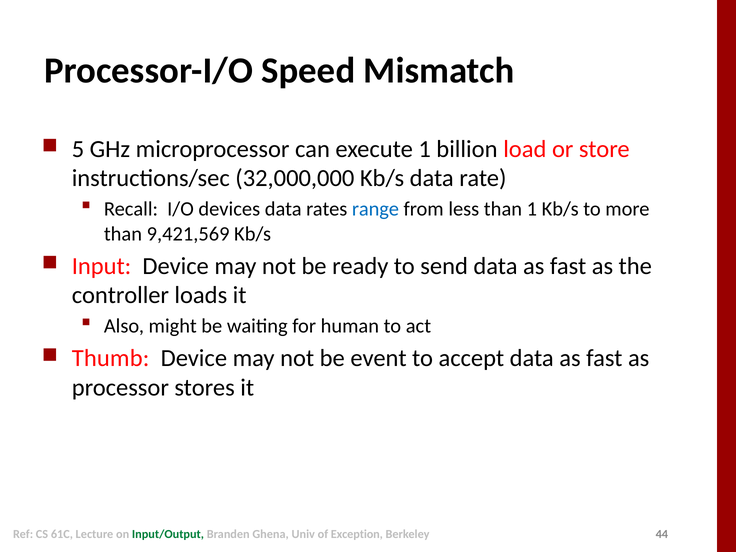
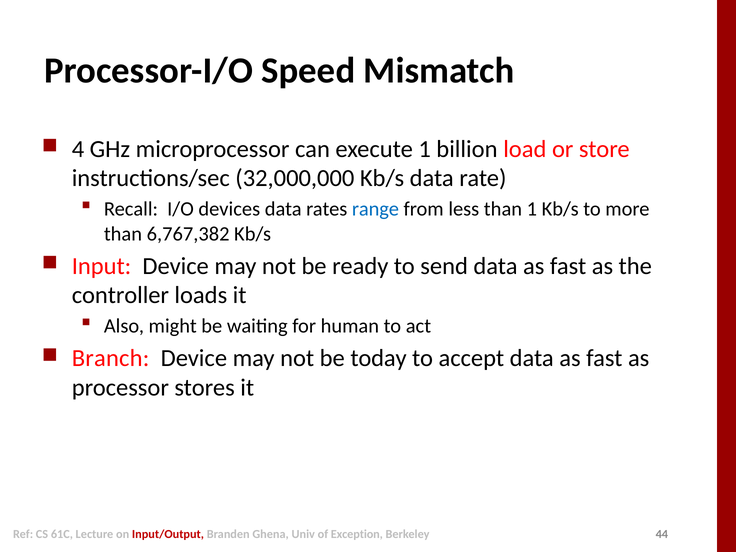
5: 5 -> 4 (78, 149)
9,421,569: 9,421,569 -> 6,767,382 (188, 234)
Thumb: Thumb -> Branch (111, 358)
event: event -> today (379, 358)
Input/Output colour: green -> red (168, 534)
